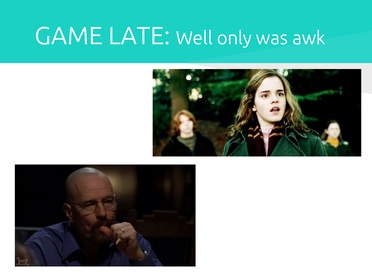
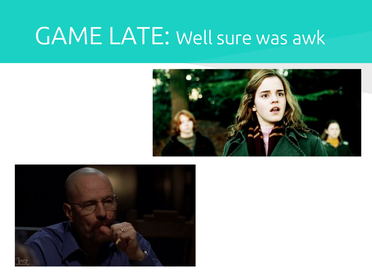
only: only -> sure (234, 38)
